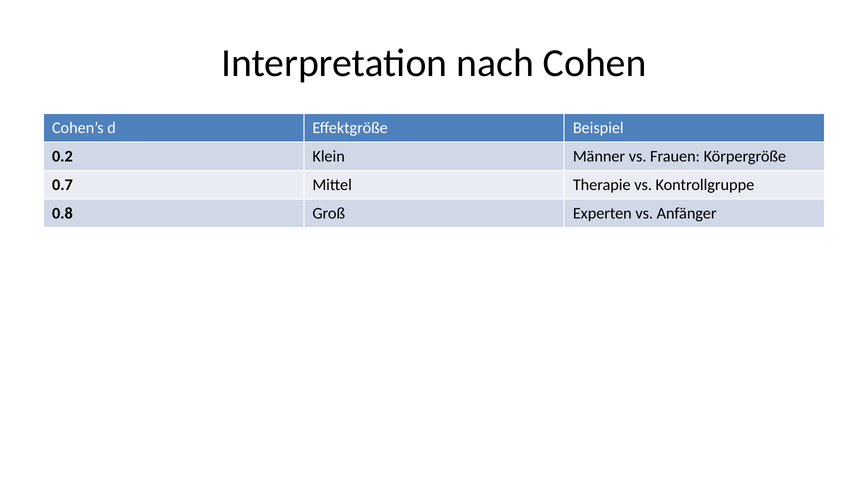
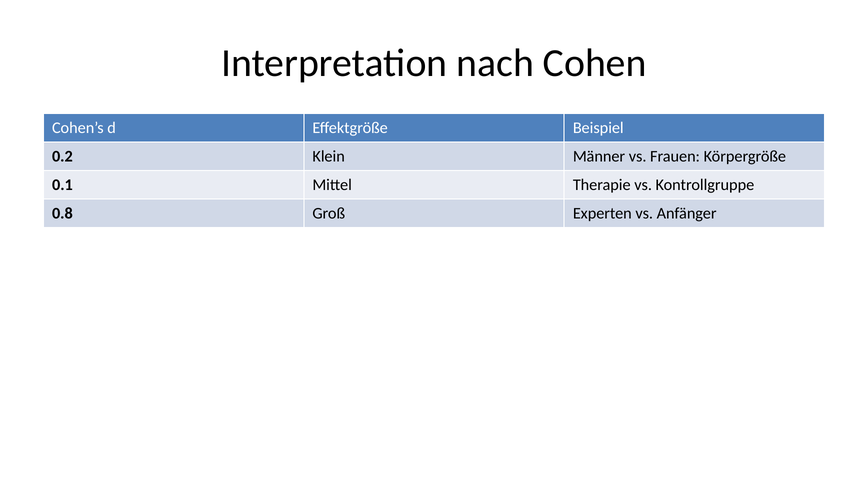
0.7: 0.7 -> 0.1 (62, 185)
